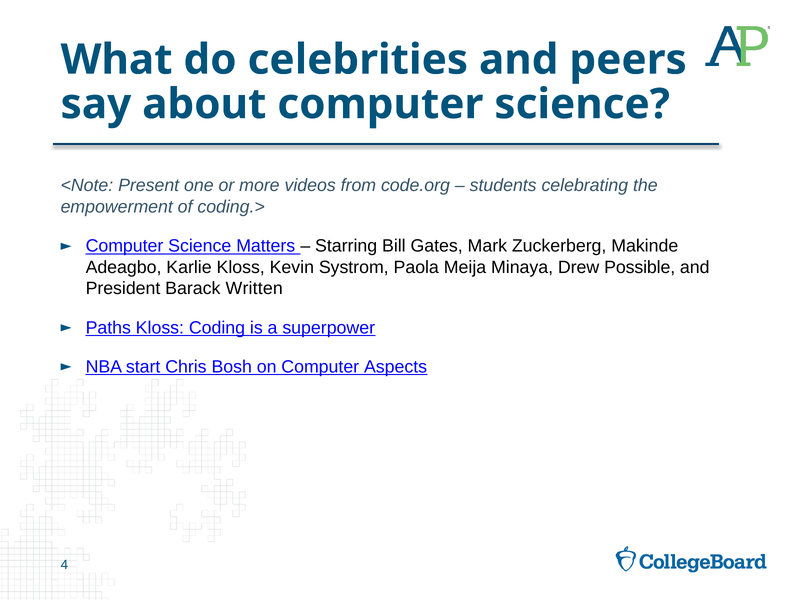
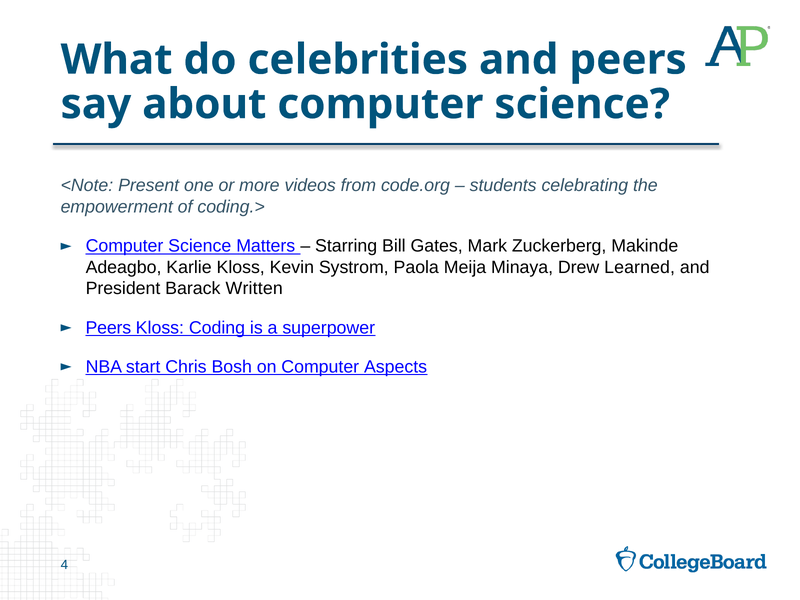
Possible: Possible -> Learned (640, 267)
Paths: Paths -> Peers (108, 328)
